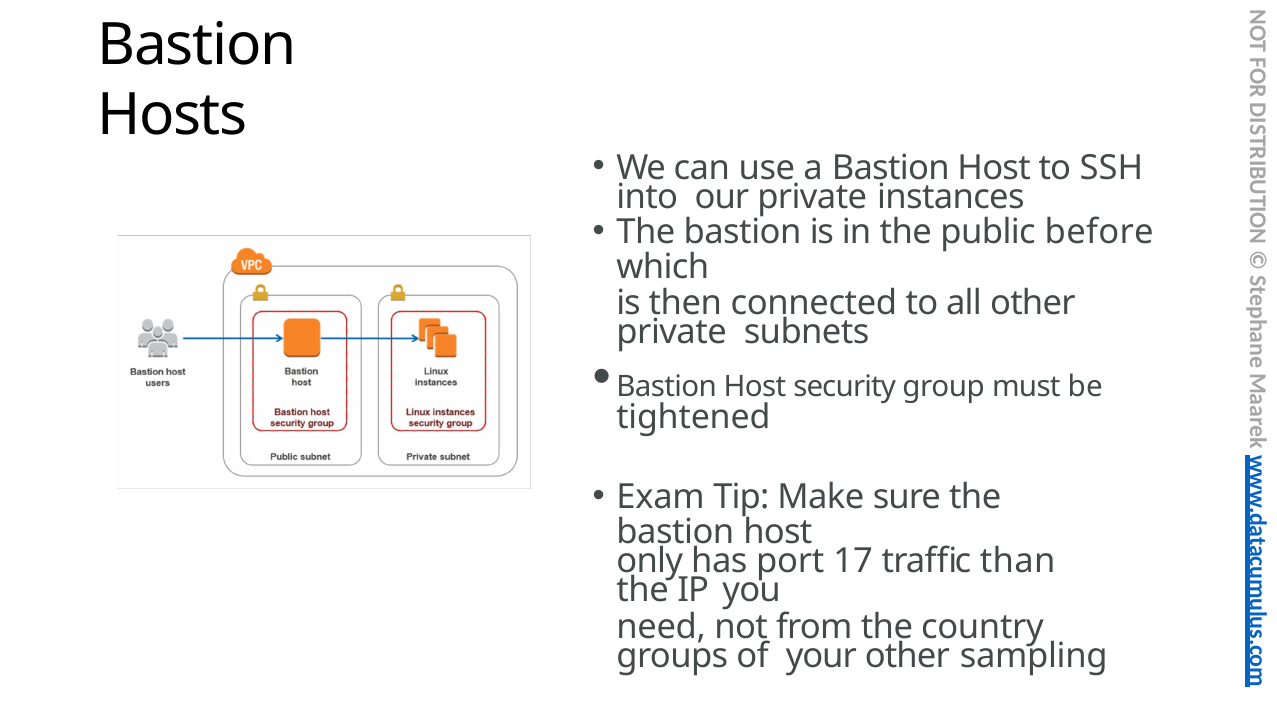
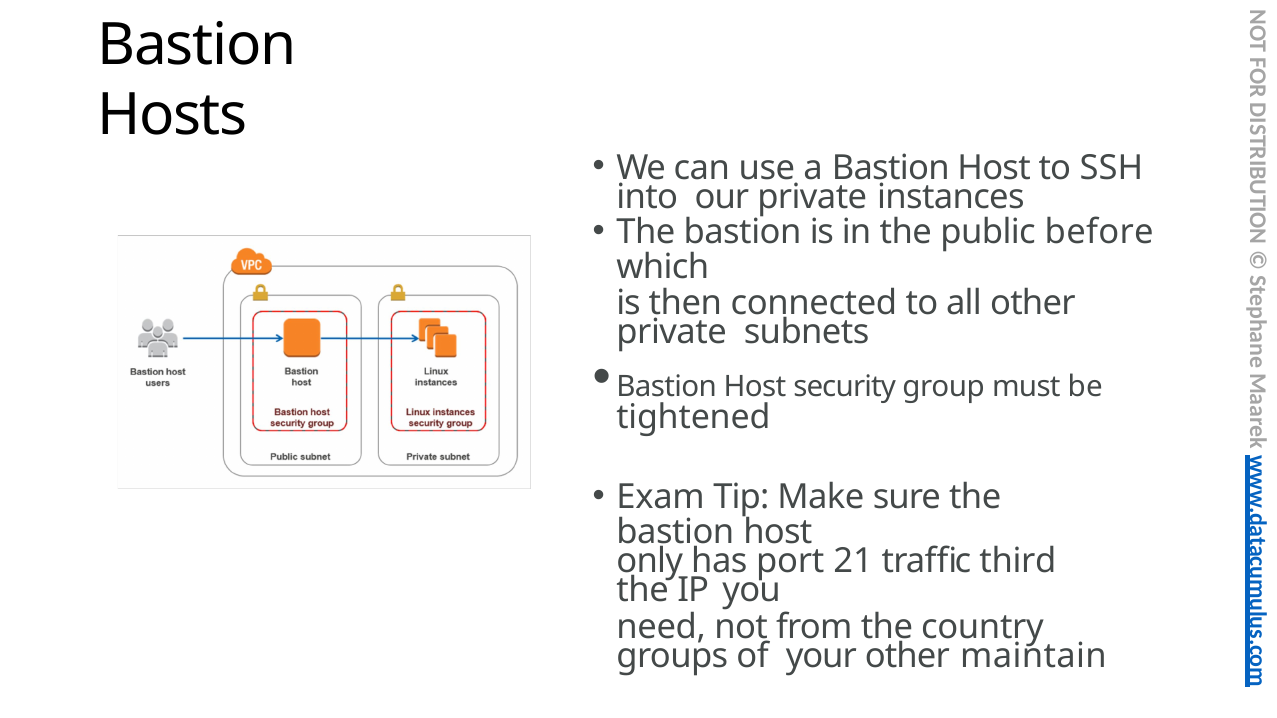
17: 17 -> 21 (853, 561)
than: than -> third (1018, 561)
sampling: sampling -> maintain (1033, 656)
